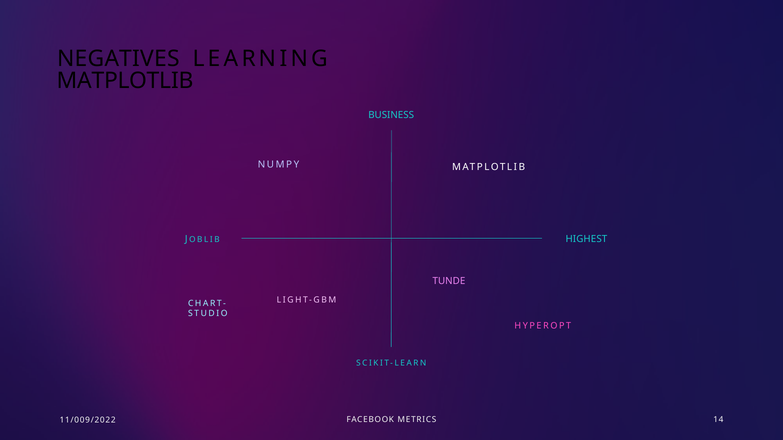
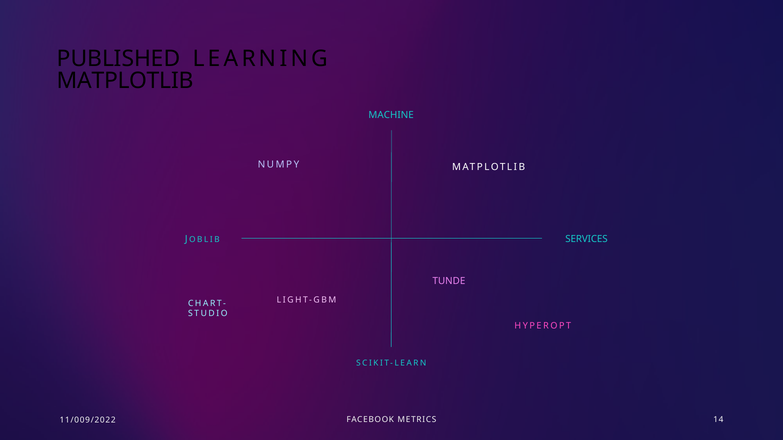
NEGATIVES: NEGATIVES -> PUBLISHED (119, 59)
BUSINESS: BUSINESS -> MACHINE (391, 115)
HIGHEST: HIGHEST -> SERVICES (587, 239)
